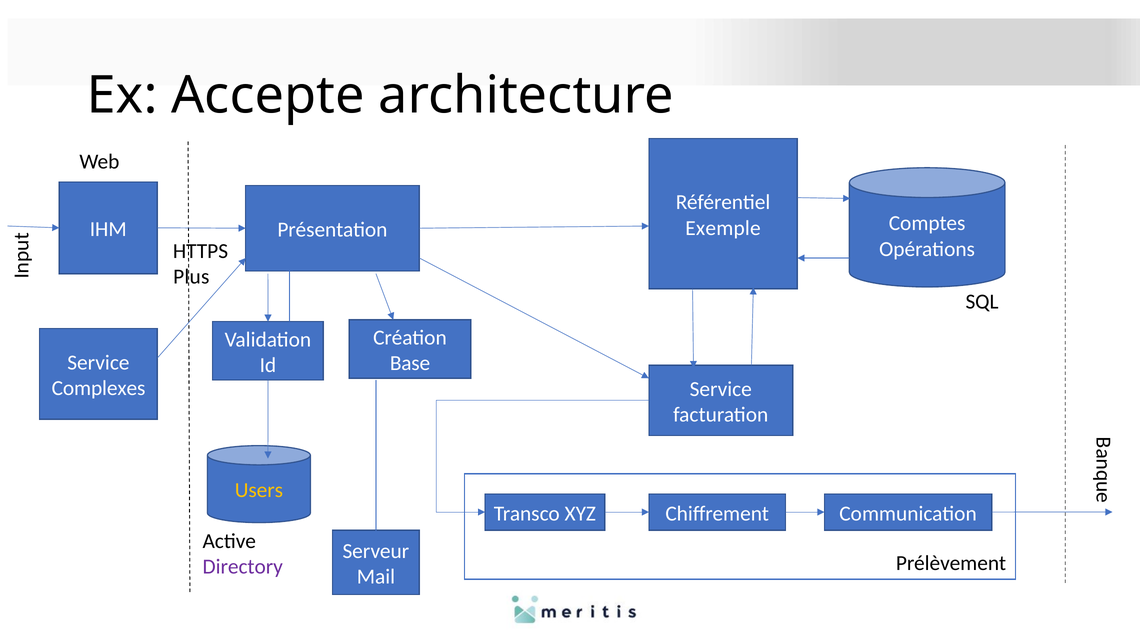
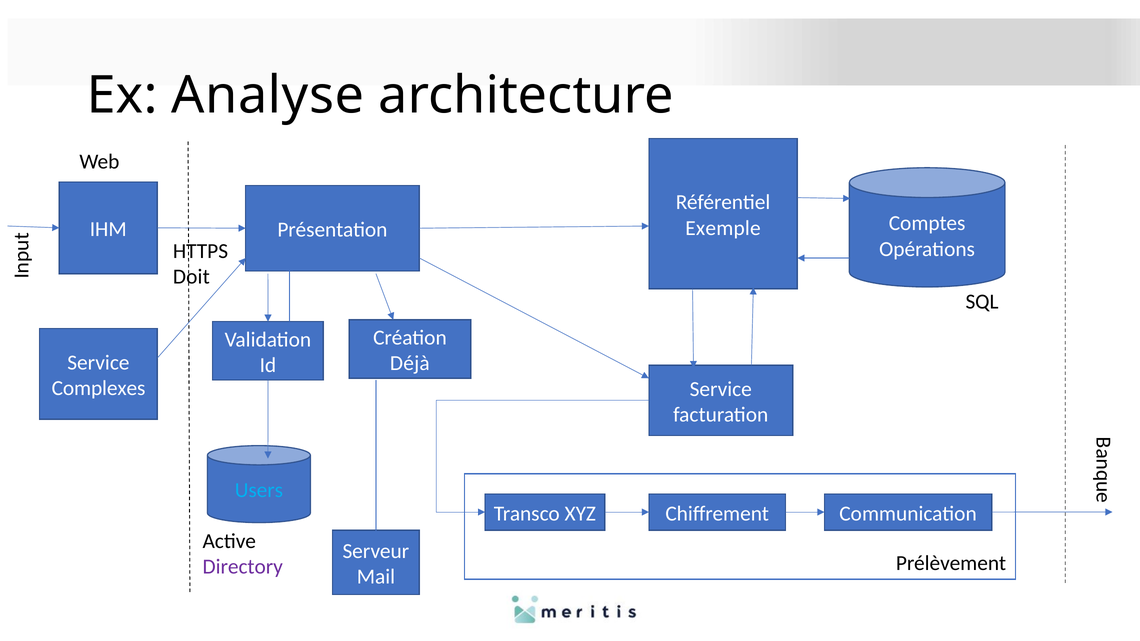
Accepte: Accepte -> Analyse (268, 96)
Plus: Plus -> Doit (191, 277)
Base: Base -> Déjà (410, 363)
Users colour: yellow -> light blue (259, 491)
